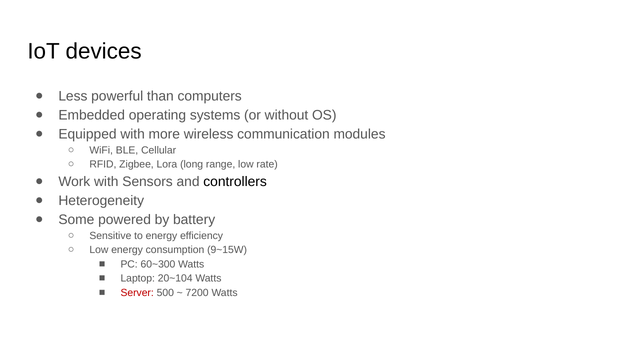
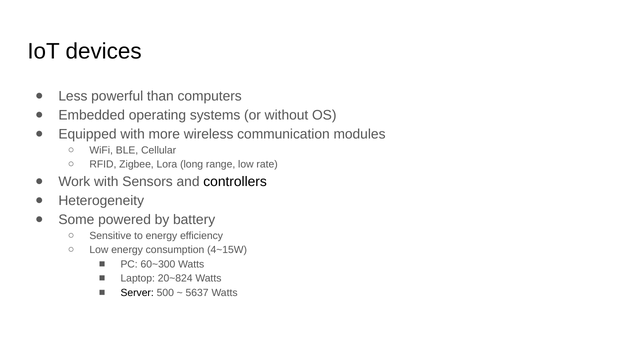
9~15W: 9~15W -> 4~15W (227, 250)
20~104: 20~104 -> 20~824 (175, 279)
Server colour: red -> black (137, 293)
7200: 7200 -> 5637 (197, 293)
